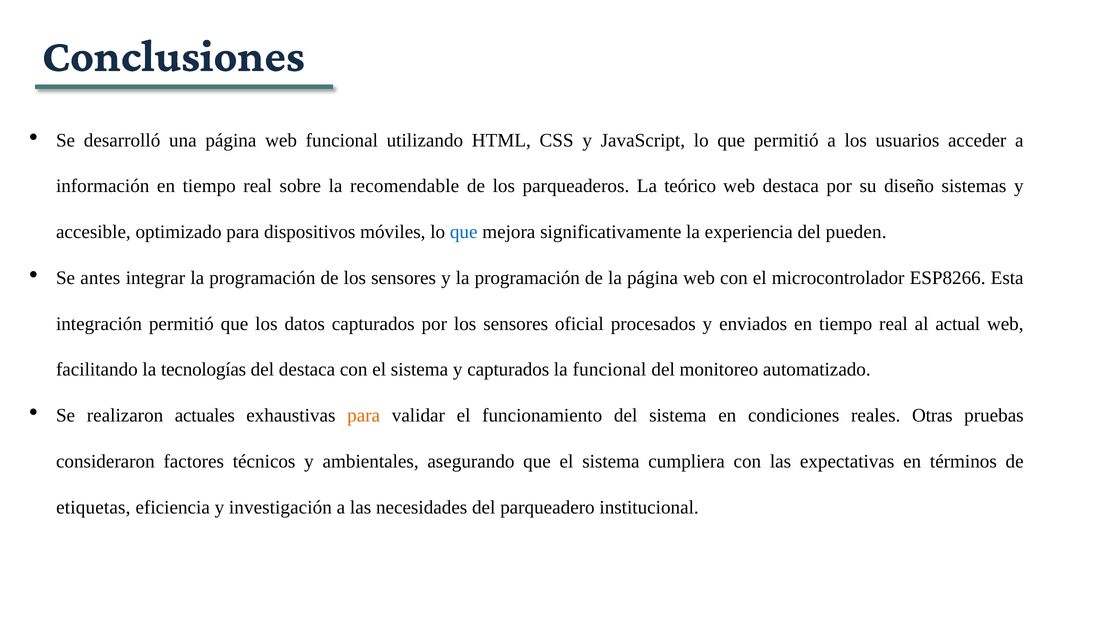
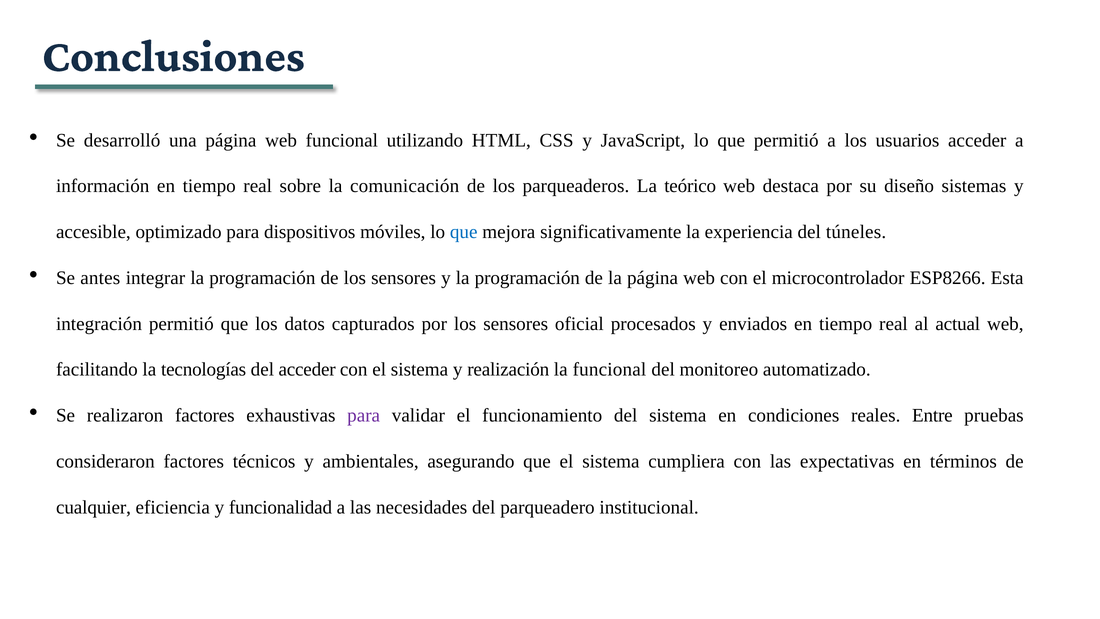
recomendable: recomendable -> comunicación (405, 186)
pueden: pueden -> túneles (856, 232)
del destaca: destaca -> acceder (307, 370)
y capturados: capturados -> realización (508, 370)
realizaron actuales: actuales -> factores (205, 415)
para colour: orange -> purple (364, 415)
Otras: Otras -> Entre (932, 415)
etiquetas: etiquetas -> cualquier (93, 507)
investigación: investigación -> funcionalidad (281, 507)
